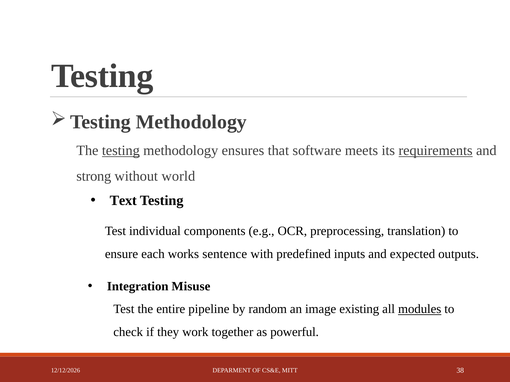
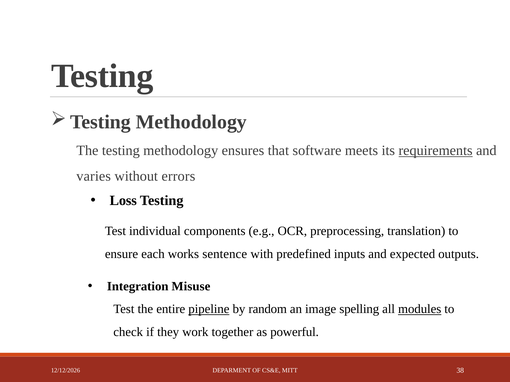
testing underline: present -> none (121, 151)
strong: strong -> varies (94, 176)
world: world -> errors (178, 176)
Text: Text -> Loss (123, 201)
pipeline underline: none -> present (209, 310)
existing: existing -> spelling (359, 310)
